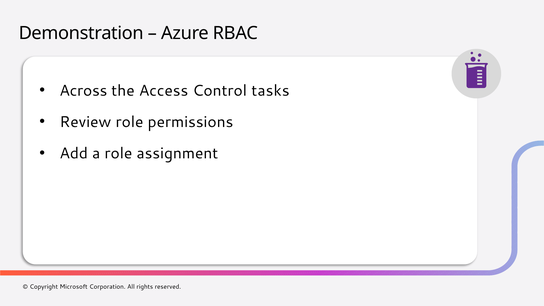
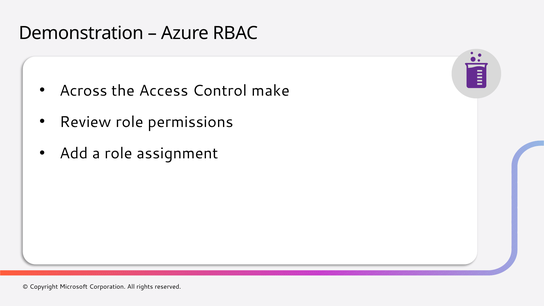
tasks: tasks -> make (271, 91)
